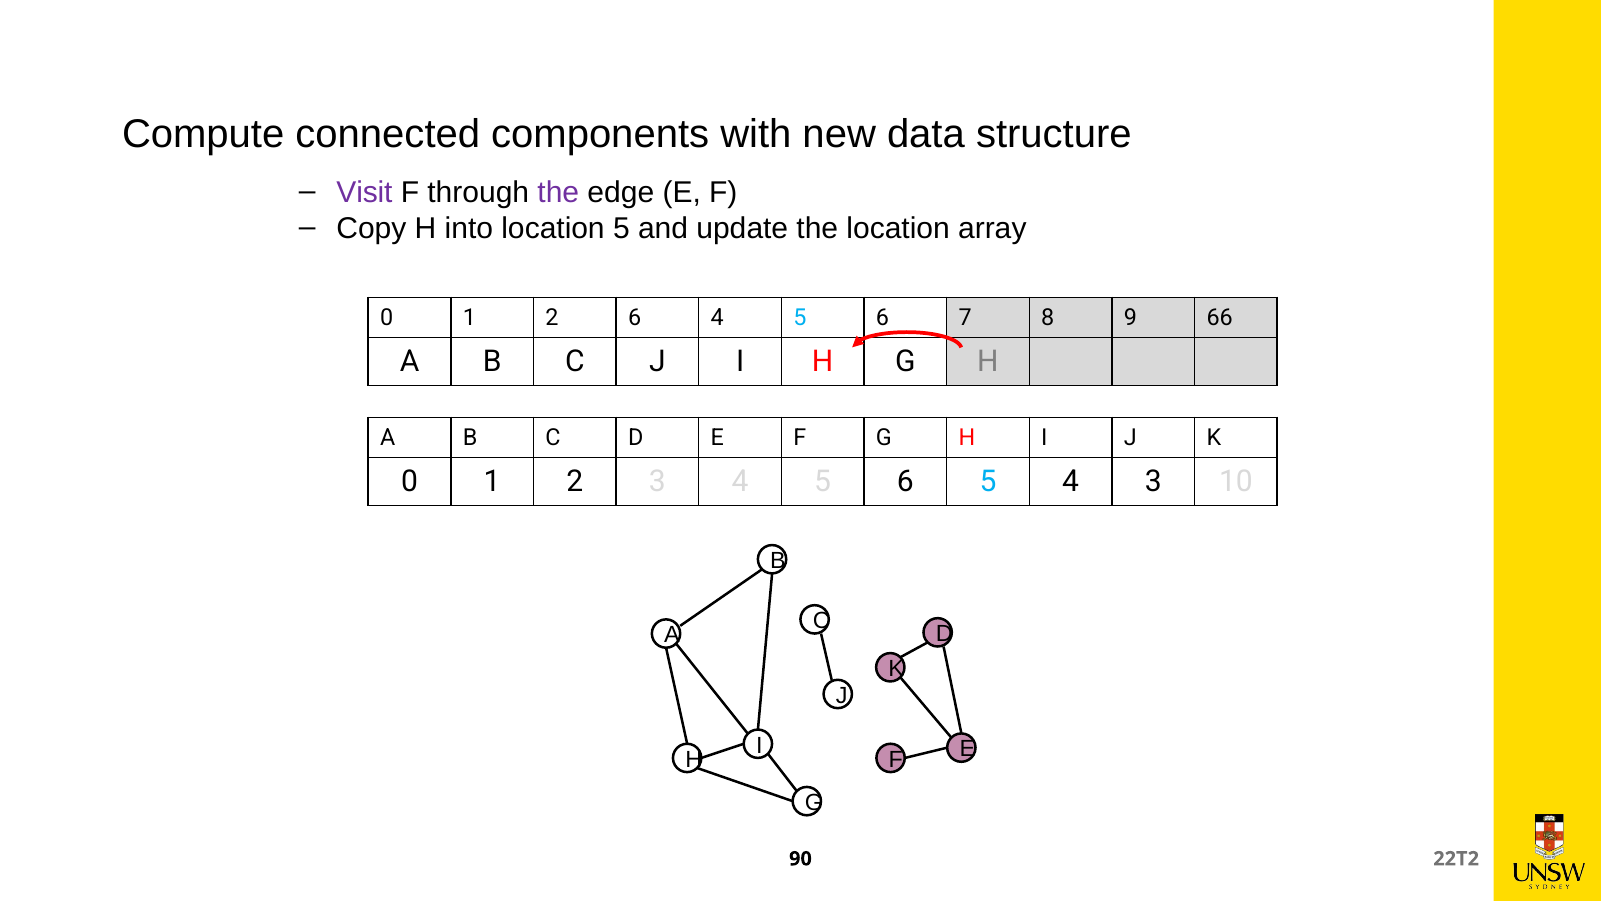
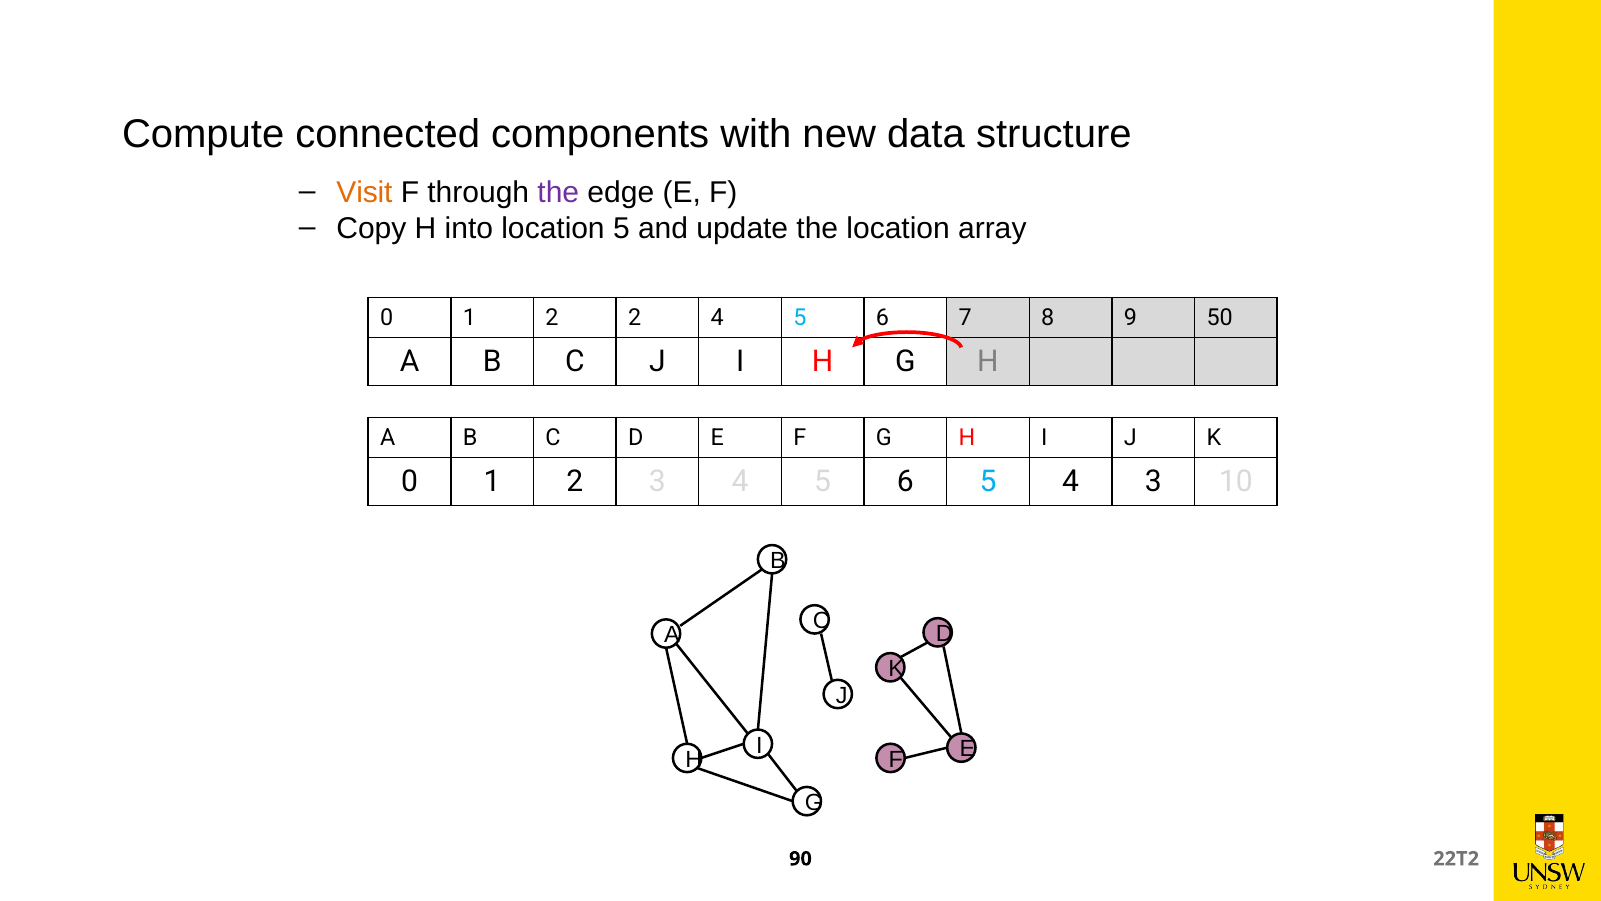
Visit colour: purple -> orange (365, 192)
2 6: 6 -> 2 (635, 317)
66: 66 -> 50 (1220, 317)
